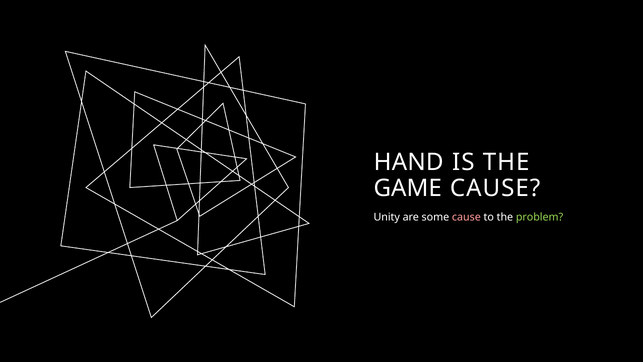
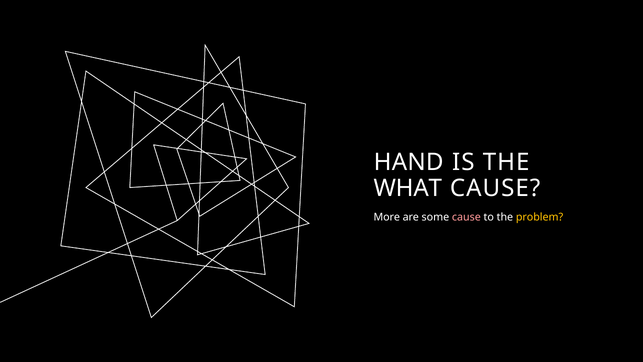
GAME: GAME -> WHAT (408, 188)
Unity: Unity -> More (387, 217)
problem colour: light green -> yellow (540, 217)
